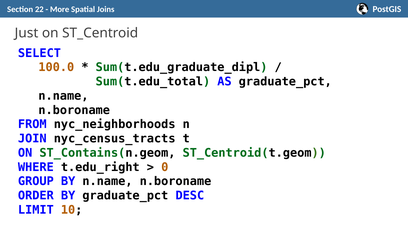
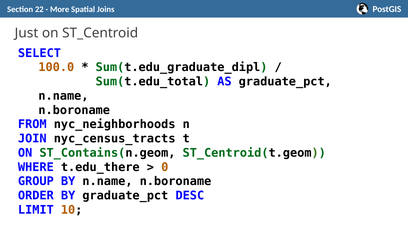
t.edu_right: t.edu_right -> t.edu_there (100, 168)
